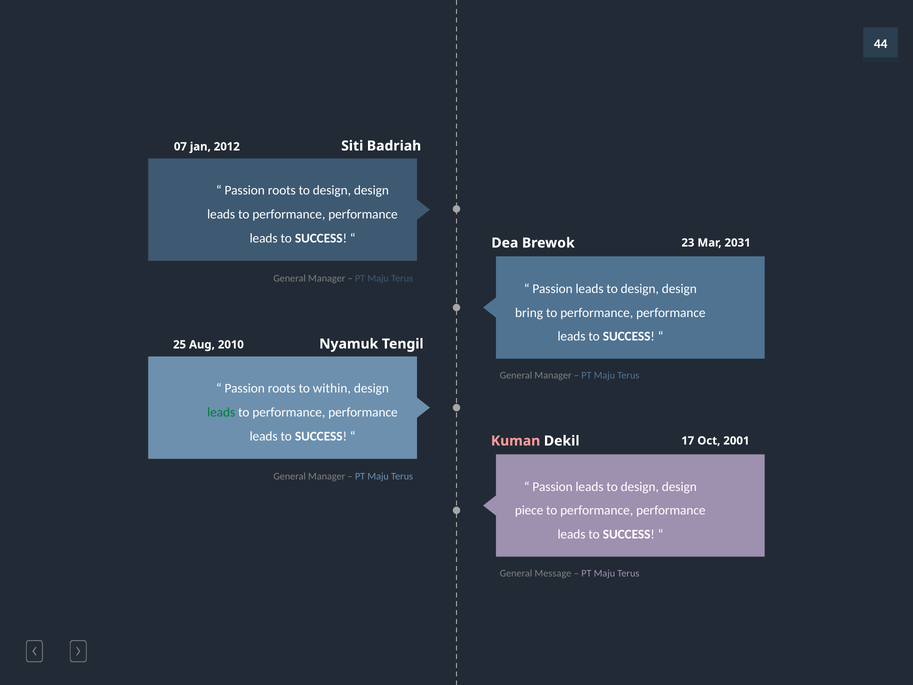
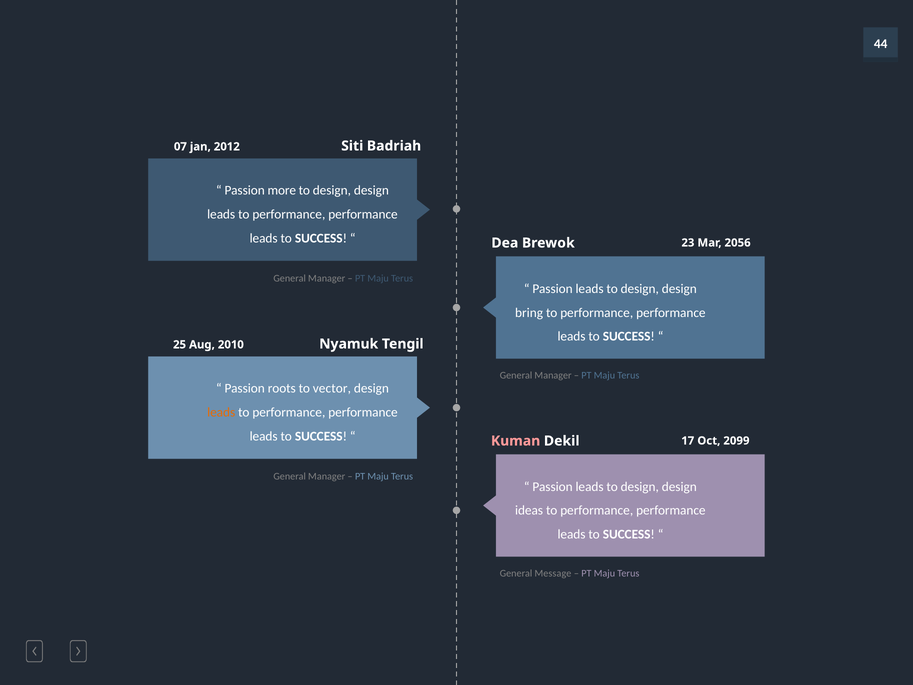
roots: roots -> more (282, 190)
2031: 2031 -> 2056 (738, 243)
within: within -> vector (332, 388)
leads colour: green -> orange (221, 412)
2001: 2001 -> 2099 (736, 441)
piece: piece -> ideas (529, 510)
